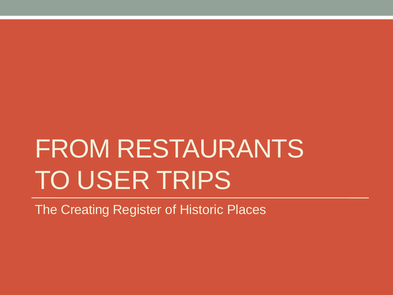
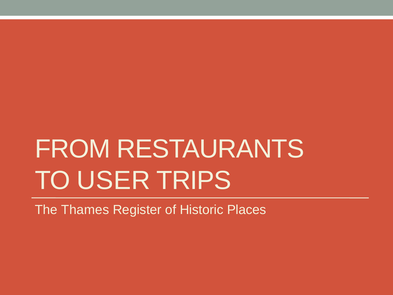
Creating: Creating -> Thames (85, 210)
